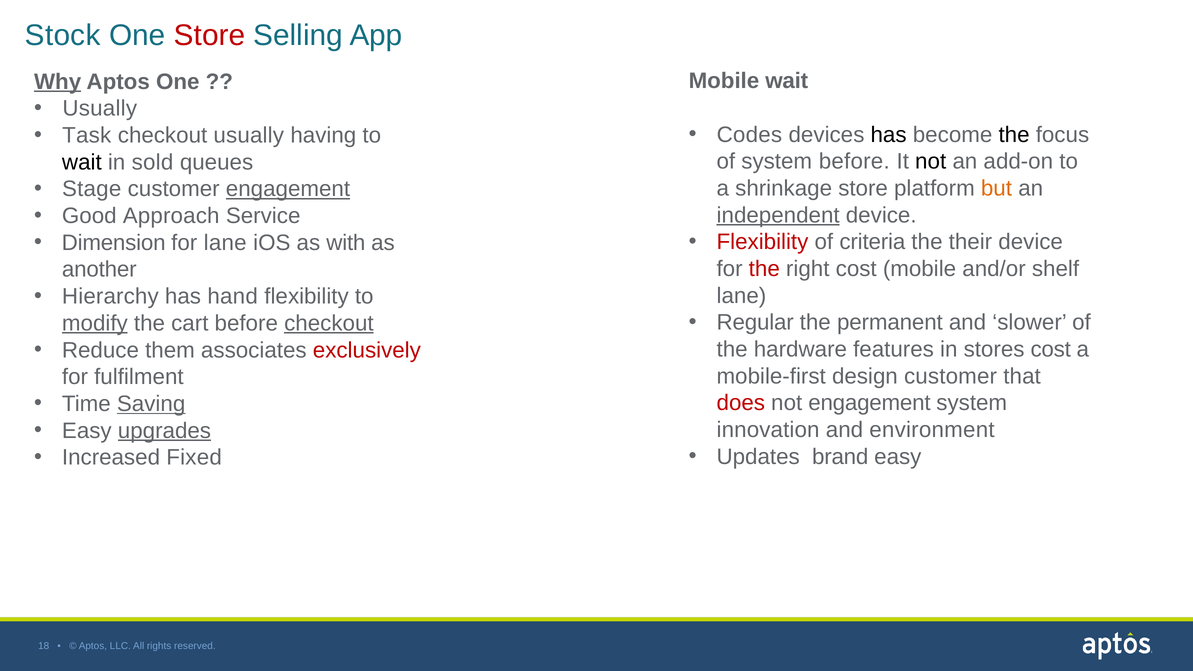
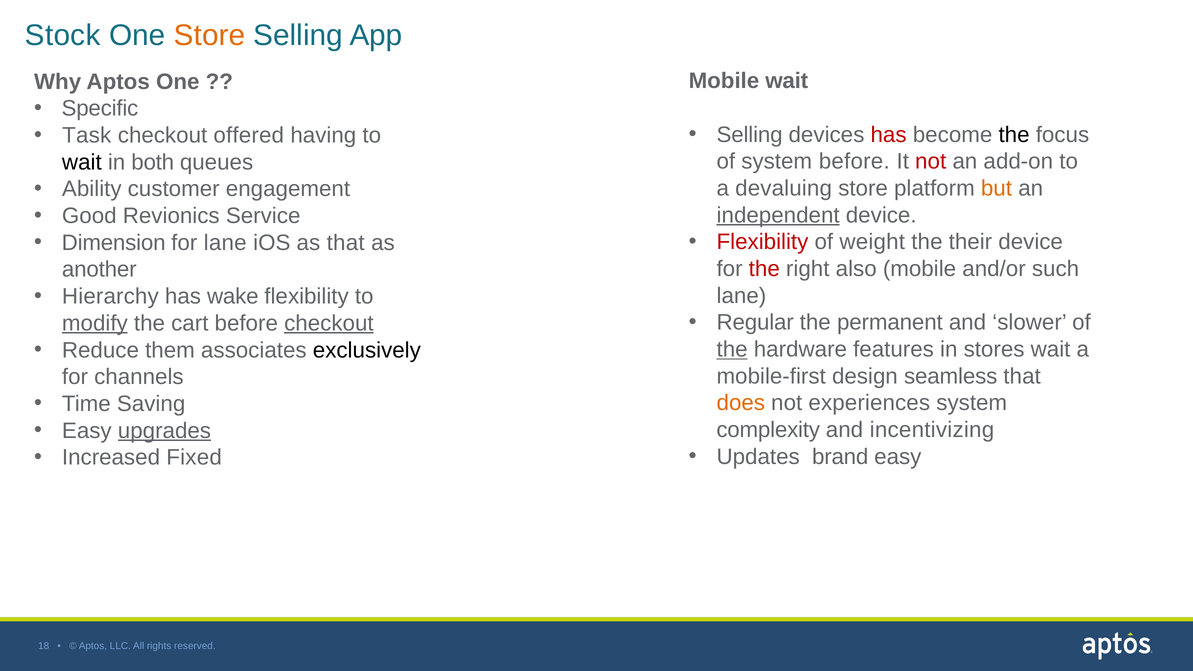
Store colour: red -> orange (209, 36)
Why underline: present -> none (58, 82)
Usually: Usually -> Specific (100, 109)
Codes: Codes -> Selling (750, 135)
has colour: black -> red (889, 135)
checkout usually: usually -> offered (249, 135)
not colour: black -> red (931, 162)
sold: sold -> both (153, 162)
Stage: Stage -> Ability (92, 189)
engagement underline: present -> none (288, 189)
shrinkage: shrinkage -> devaluing (784, 188)
Approach: Approach -> Revionics (171, 216)
criteria: criteria -> weight (872, 242)
as with: with -> that (346, 243)
right cost: cost -> also (856, 269)
shelf: shelf -> such (1056, 269)
hand: hand -> wake (233, 296)
exclusively colour: red -> black (367, 350)
the underline: none -> present (732, 349)
stores cost: cost -> wait (1051, 349)
design customer: customer -> seamless (951, 376)
fulfilment: fulfilment -> channels (139, 377)
Saving underline: present -> none (151, 404)
does colour: red -> orange (741, 403)
not engagement: engagement -> experiences (869, 403)
innovation: innovation -> complexity (768, 430)
environment: environment -> incentivizing (932, 430)
